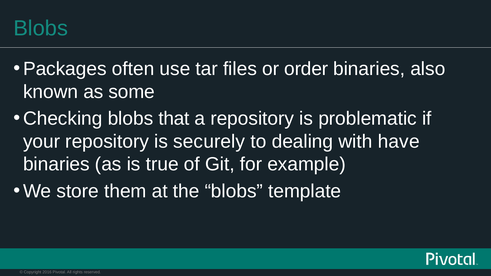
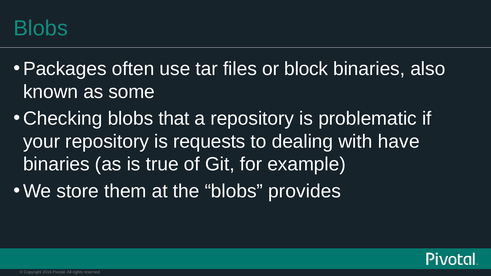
order: order -> block (306, 69)
securely: securely -> requests (209, 142)
template: template -> provides (305, 191)
